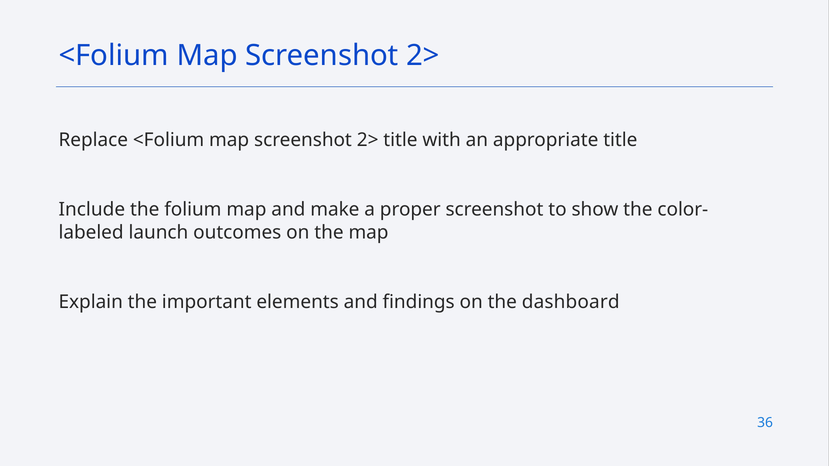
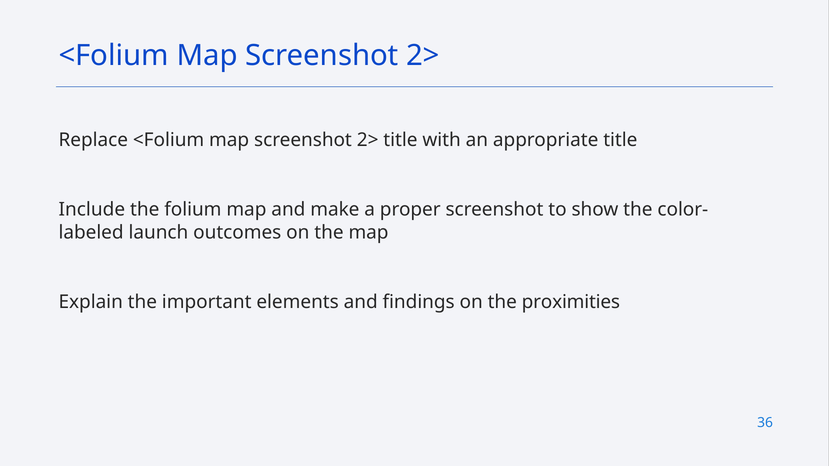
dashboard: dashboard -> proximities (571, 302)
